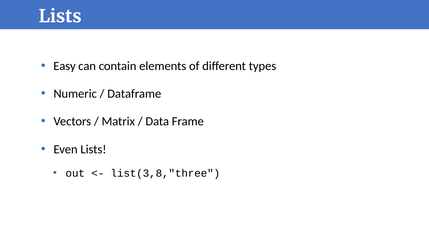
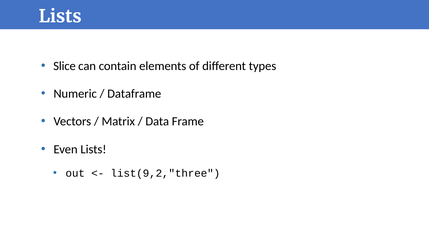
Easy: Easy -> Slice (65, 66)
list(3,8,"three: list(3,8,"three -> list(9,2,"three (165, 173)
